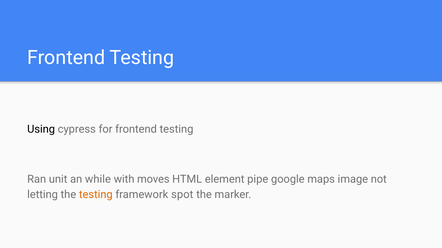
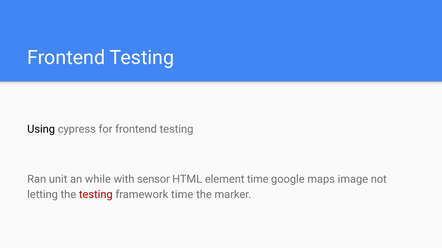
moves: moves -> sensor (153, 180)
element pipe: pipe -> time (258, 180)
testing colour: orange -> red (96, 195)
framework spot: spot -> time (182, 195)
